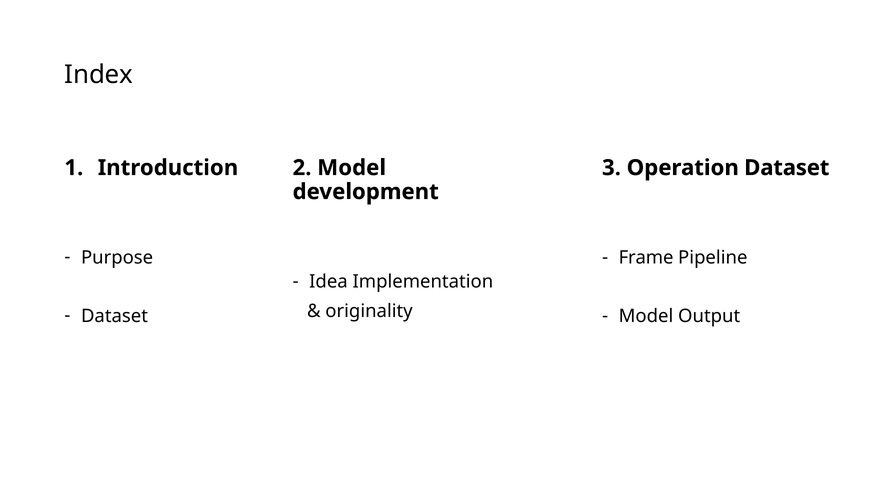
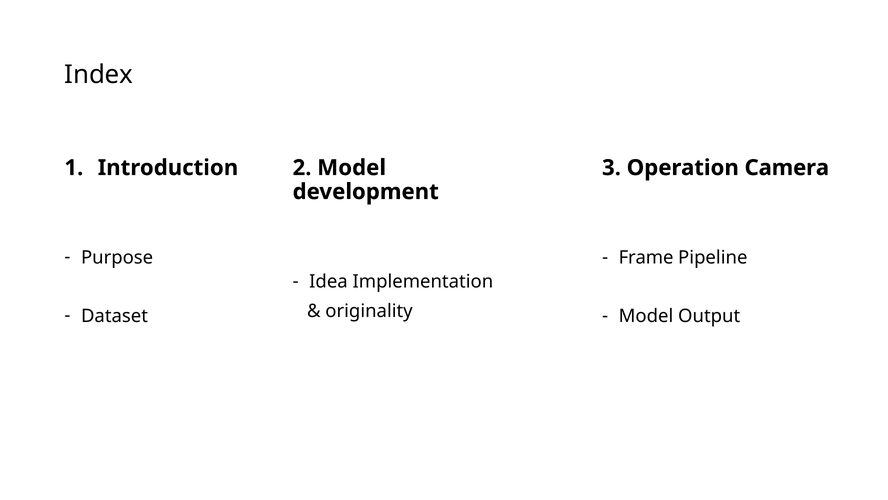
Operation Dataset: Dataset -> Camera (787, 168)
